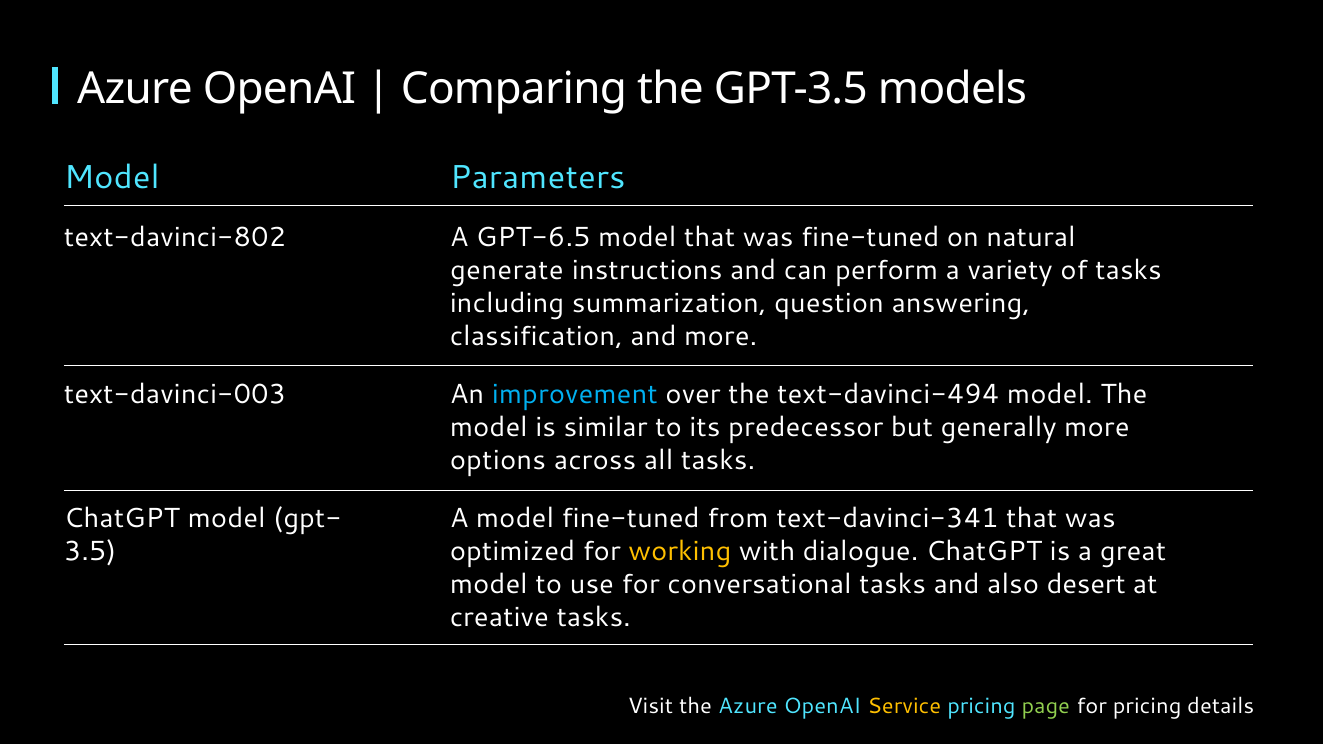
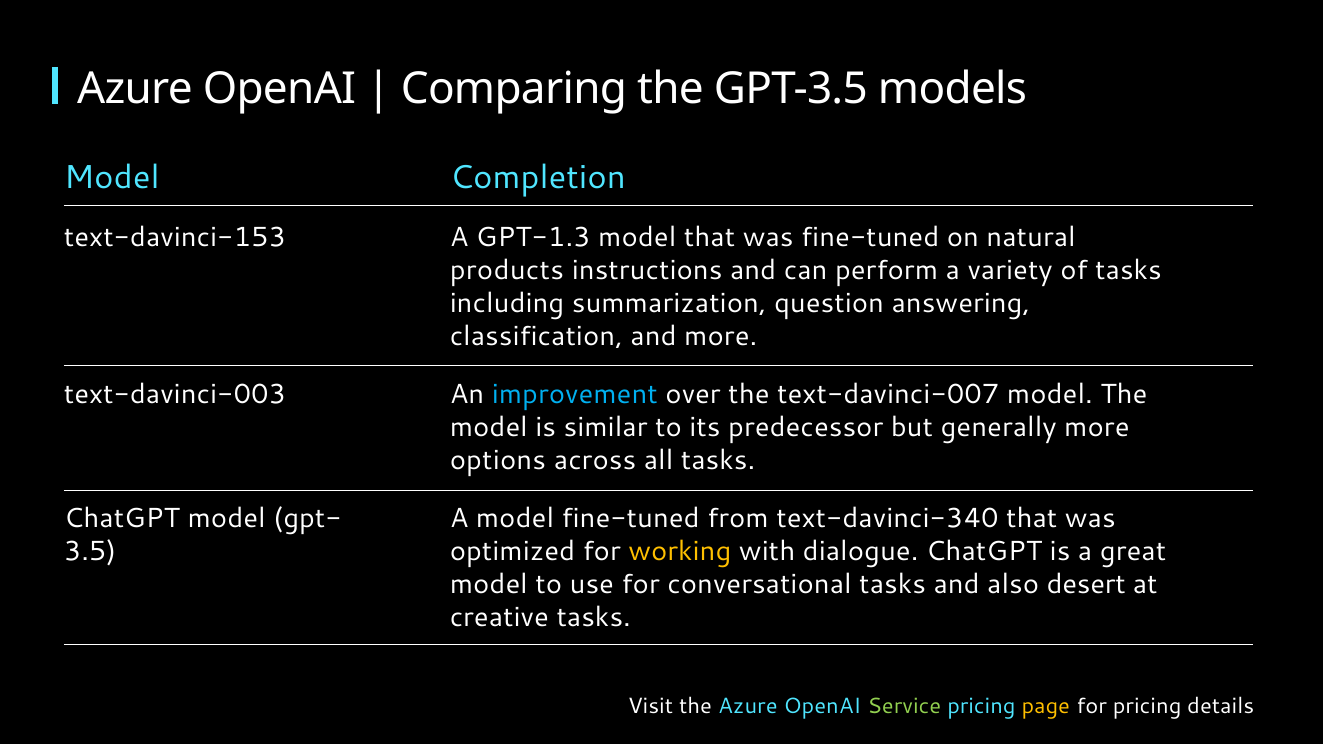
Parameters: Parameters -> Completion (538, 178)
text-davinci-802: text-davinci-802 -> text-davinci-153 (175, 237)
GPT-6.5: GPT-6.5 -> GPT-1.3 (533, 237)
generate: generate -> products (507, 271)
text-davinci-494: text-davinci-494 -> text-davinci-007 (888, 395)
text-davinci-341: text-davinci-341 -> text-davinci-340 (887, 519)
Service colour: yellow -> light green (904, 707)
page colour: light green -> yellow (1046, 707)
